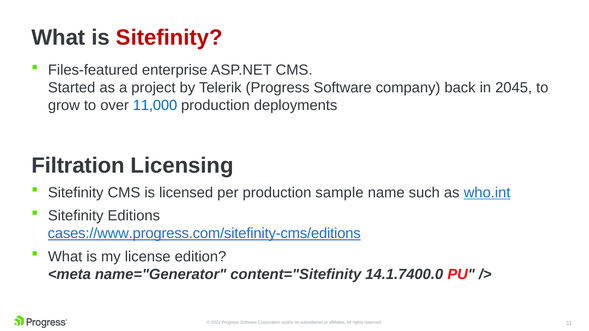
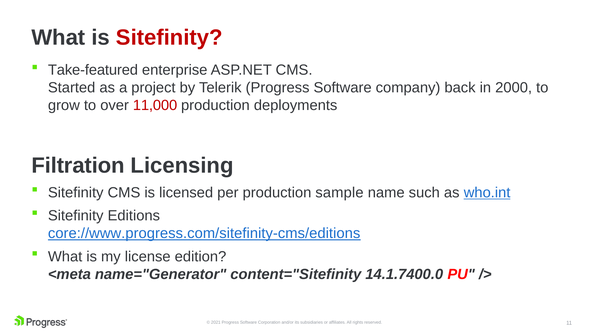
Files-featured: Files-featured -> Take-featured (93, 70)
2045: 2045 -> 2000 (514, 88)
11,000 colour: blue -> red (155, 105)
cases://www.progress.com/sitefinity-cms/editions: cases://www.progress.com/sitefinity-cms/editions -> core://www.progress.com/sitefinity-cms/editions (204, 234)
